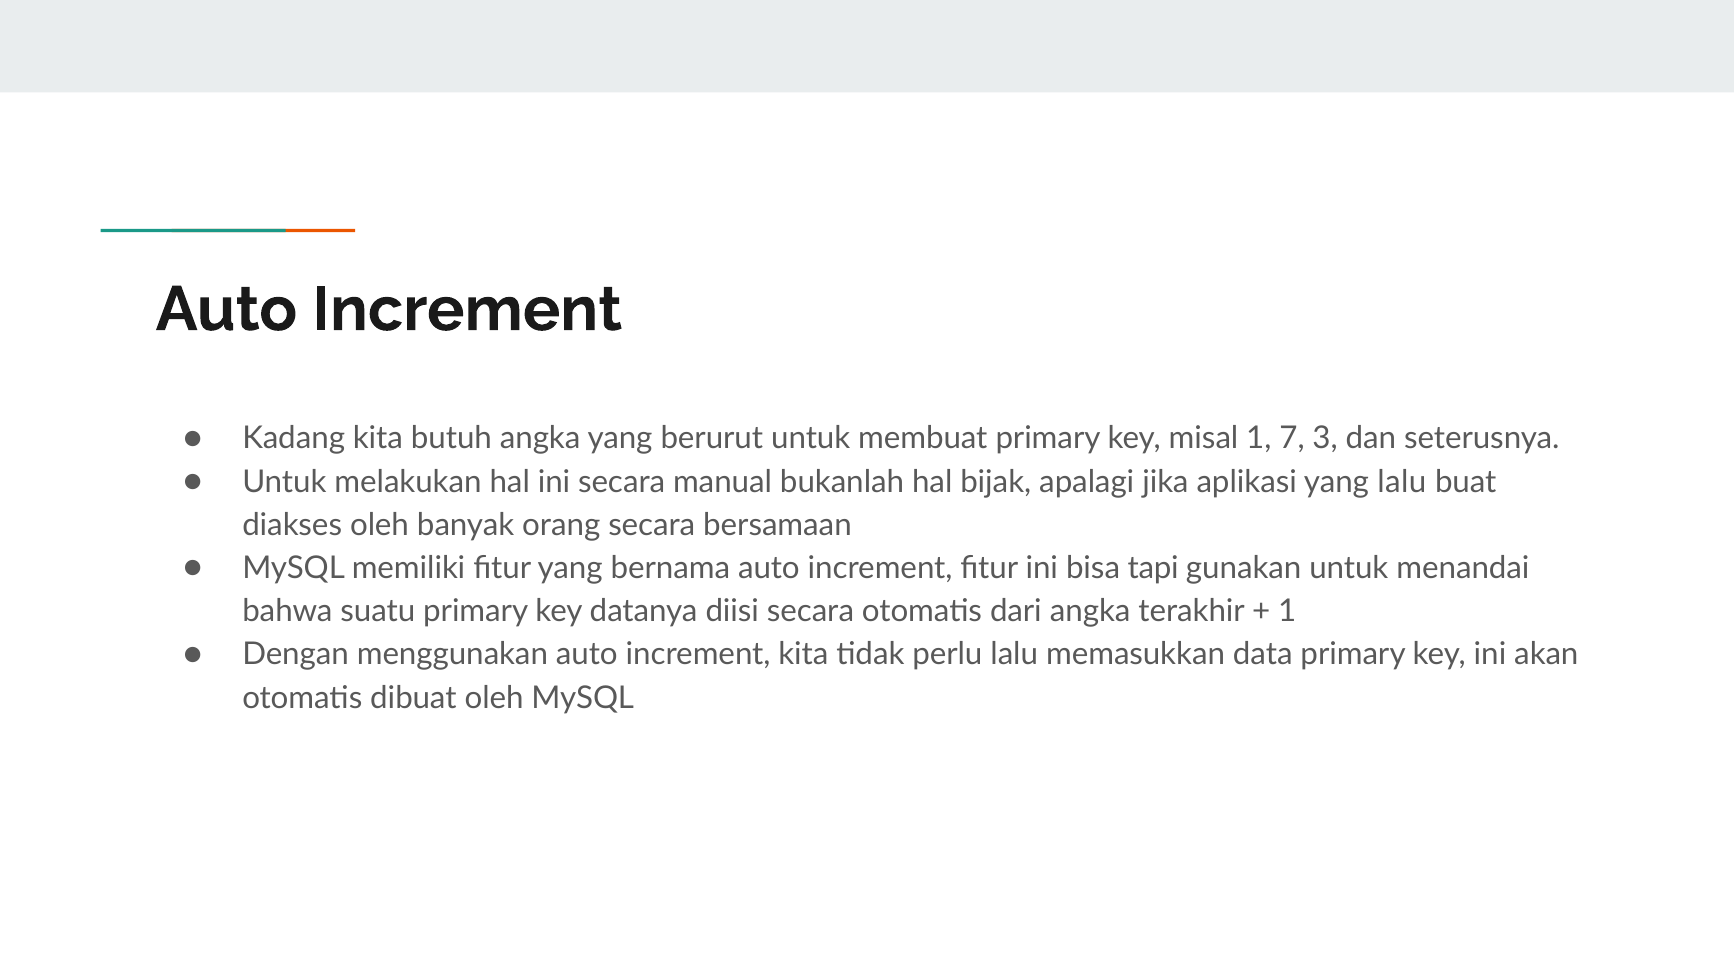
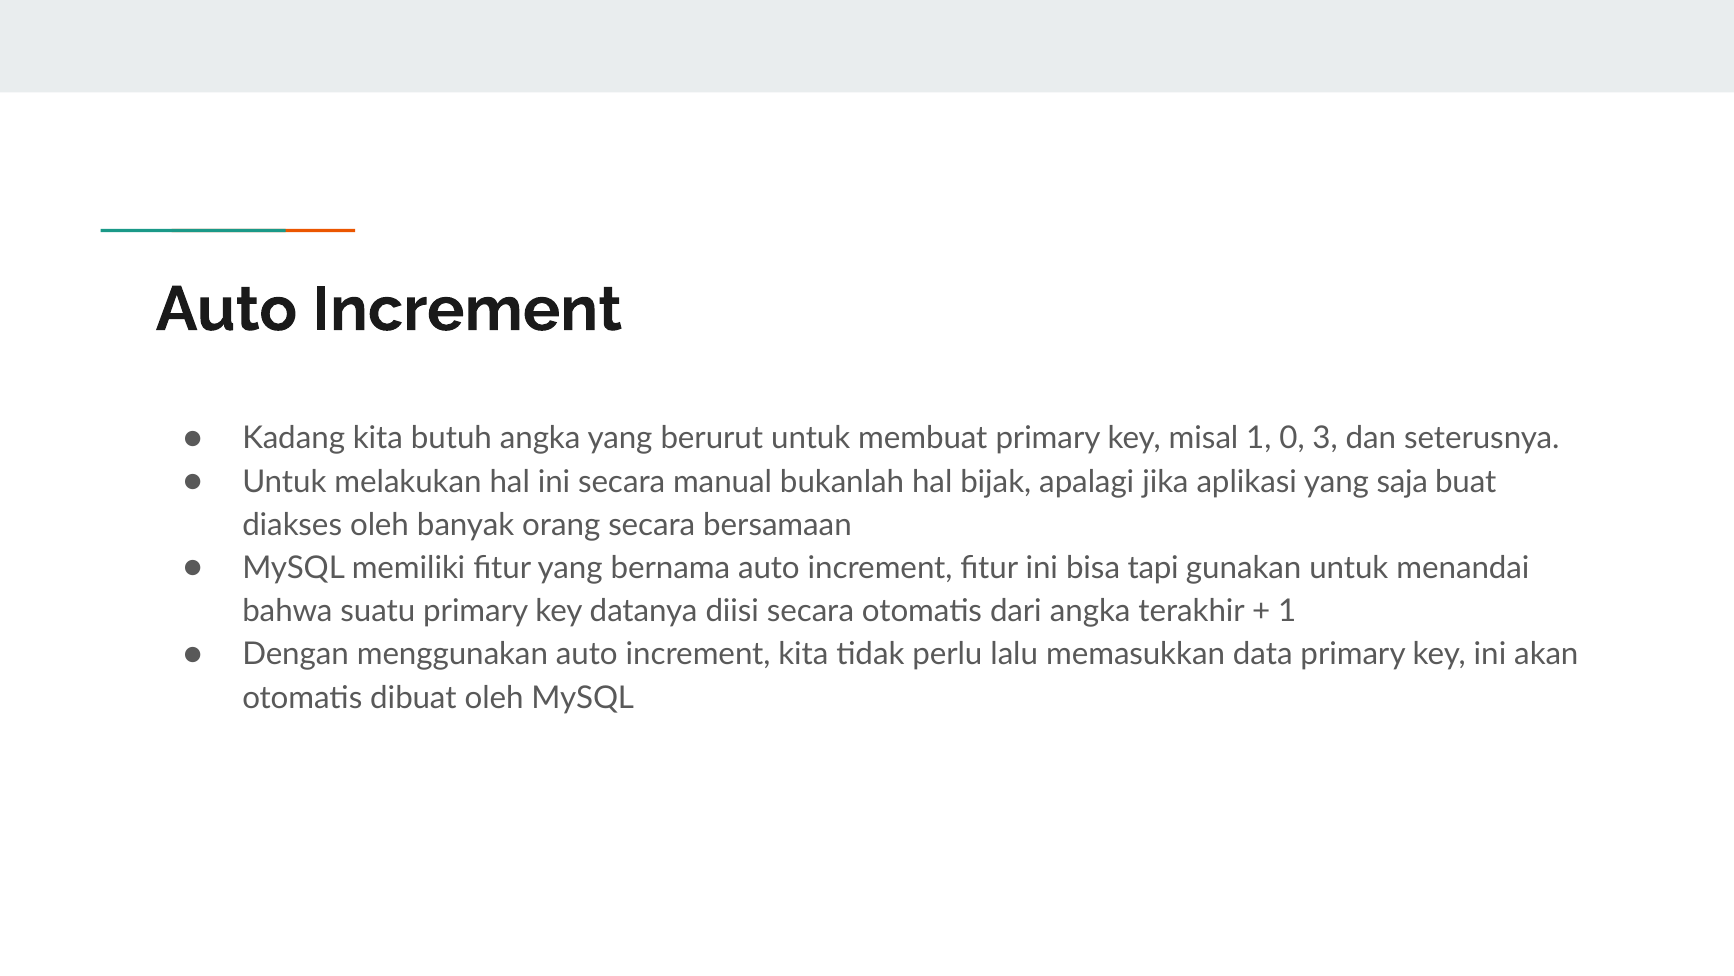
7: 7 -> 0 (1292, 438)
yang lalu: lalu -> saja (1402, 481)
